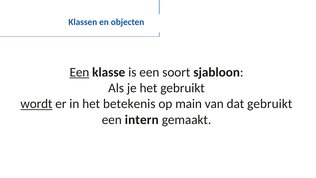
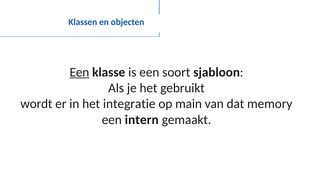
wordt underline: present -> none (36, 104)
betekenis: betekenis -> integratie (129, 104)
dat gebruikt: gebruikt -> memory (270, 104)
